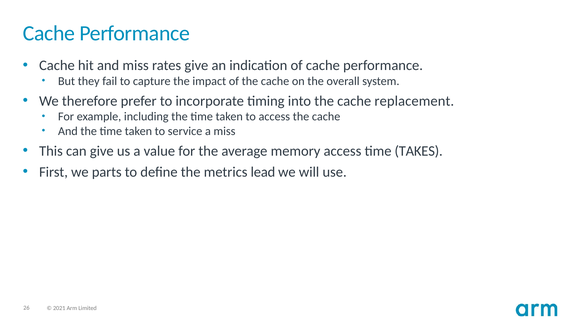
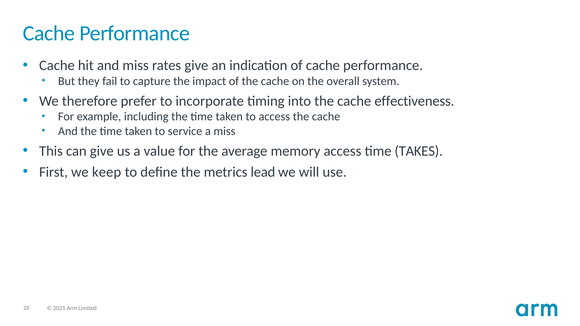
replacement: replacement -> effectiveness (414, 101)
parts: parts -> keep (107, 172)
